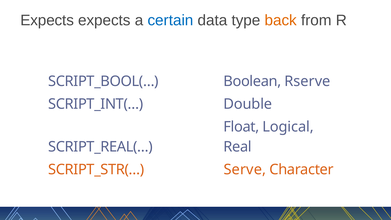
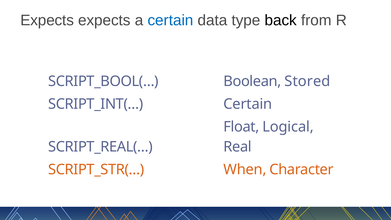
back colour: orange -> black (281, 20)
Rserve: Rserve -> Stored (307, 81)
Double: Double -> Certain (248, 104)
Serve: Serve -> When (245, 170)
